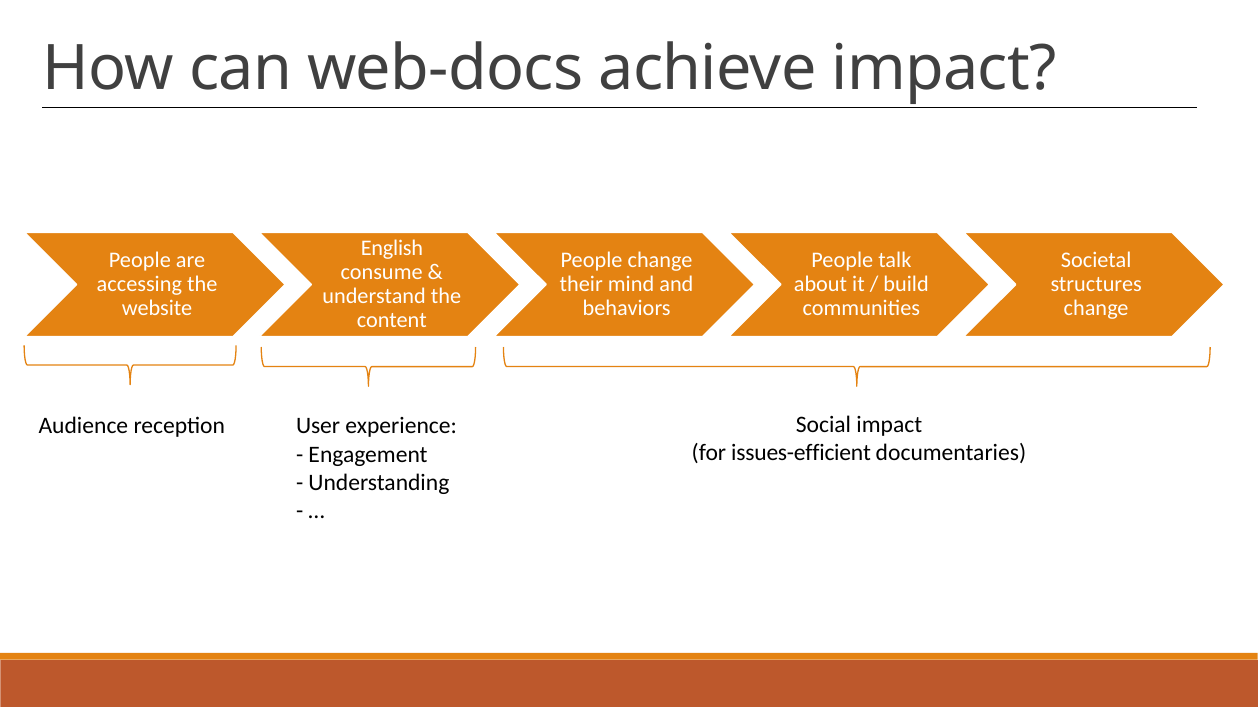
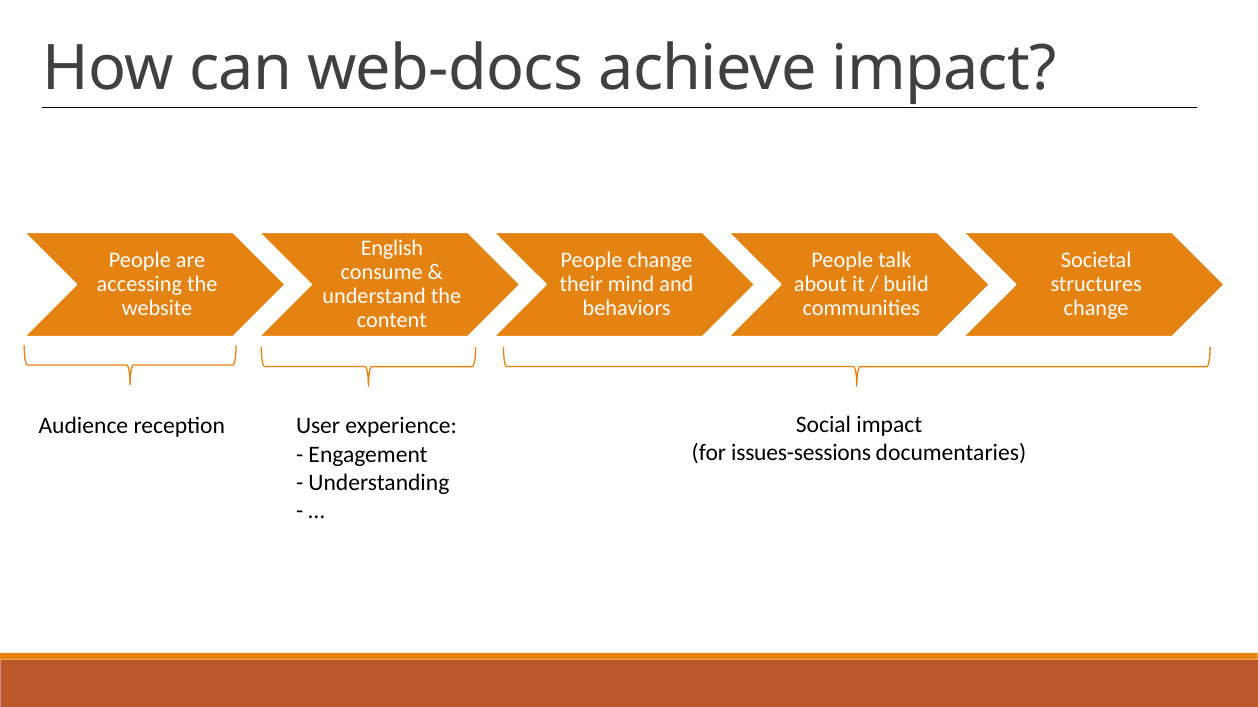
issues-efficient: issues-efficient -> issues-sessions (801, 453)
